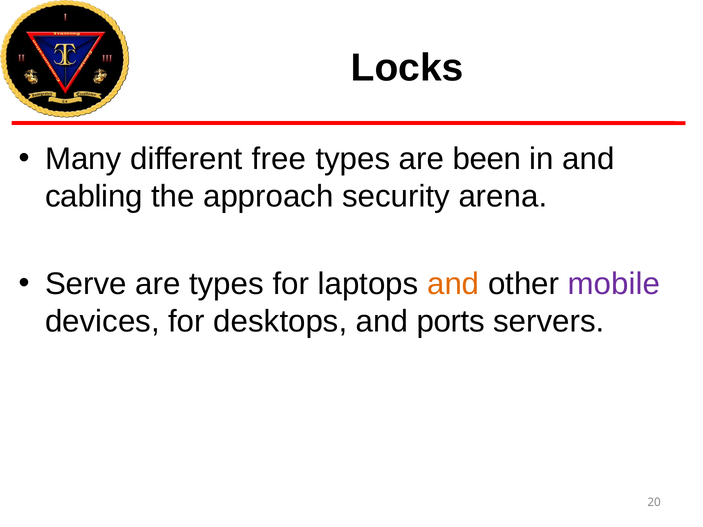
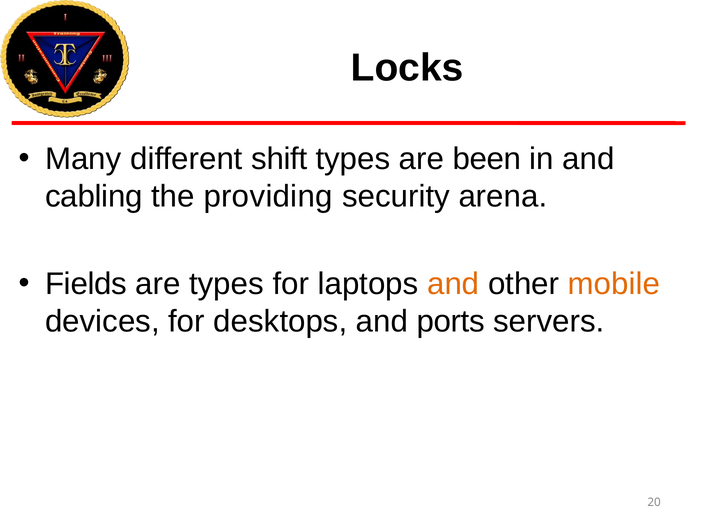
free: free -> shift (279, 159)
approach: approach -> providing (268, 197)
Serve: Serve -> Fields (86, 284)
mobile colour: purple -> orange (614, 284)
